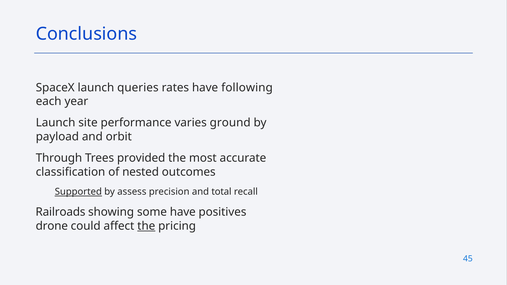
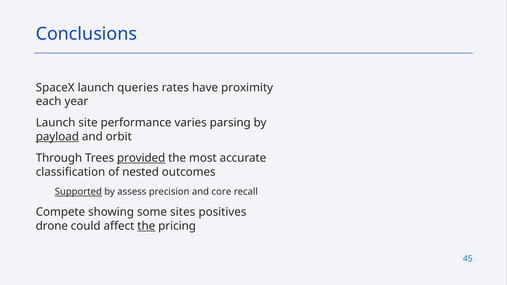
following: following -> proximity (247, 88)
ground: ground -> parsing (230, 123)
payload underline: none -> present (57, 137)
provided underline: none -> present (141, 158)
total: total -> core (221, 192)
Railroads: Railroads -> Compete (60, 212)
some have: have -> sites (183, 212)
